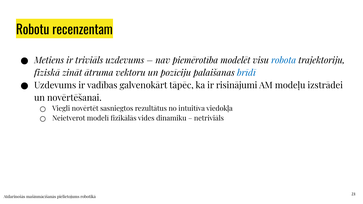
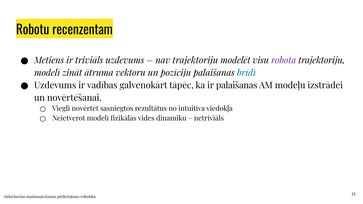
nav piemērotība: piemērotība -> trajektoriju (195, 60)
robota colour: blue -> purple (284, 60)
fiziskā: fiziskā -> modelī (47, 73)
ir risinājumi: risinājumi -> palaišanas (237, 85)
